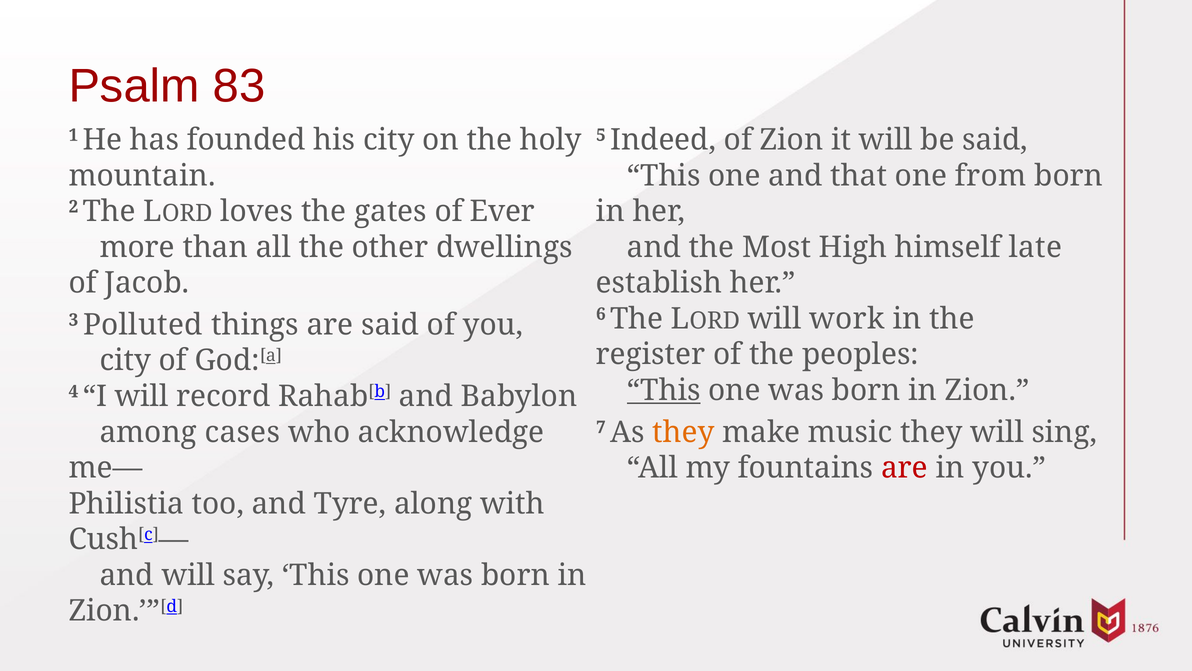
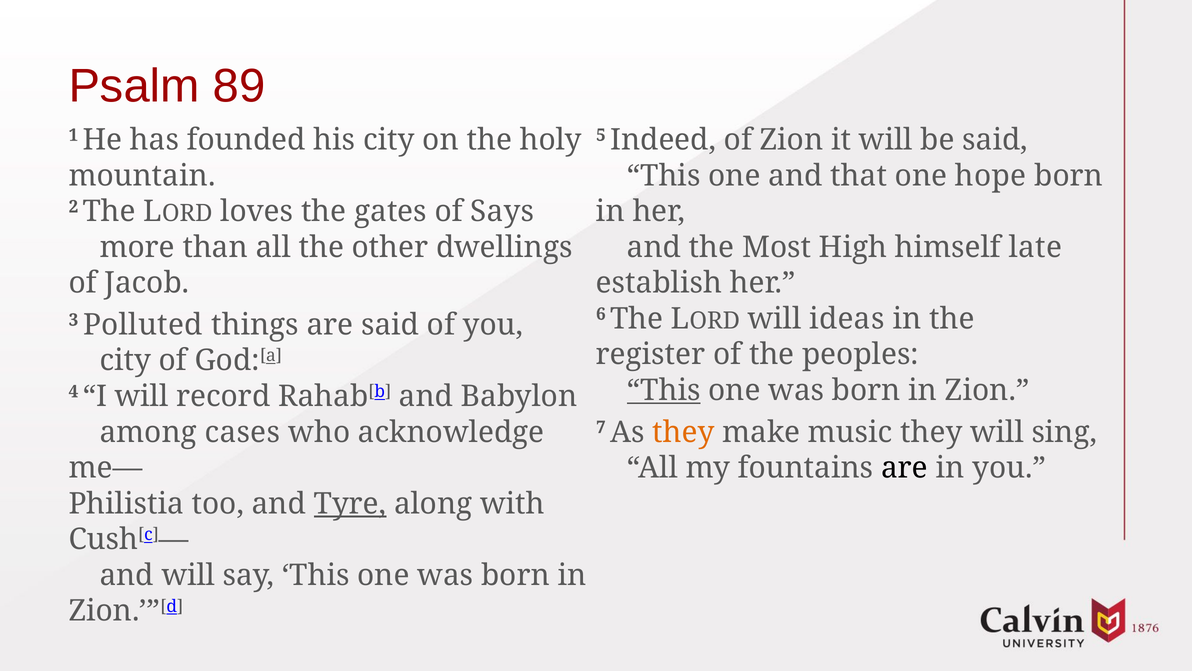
83: 83 -> 89 (239, 86)
from: from -> hope (991, 176)
Ever: Ever -> Says (502, 211)
work: work -> ideas (847, 319)
are colour: red -> black (905, 468)
Tyre underline: none -> present (350, 503)
